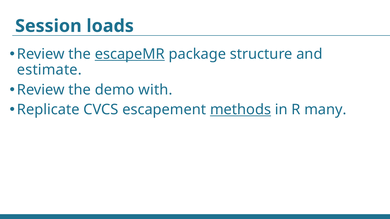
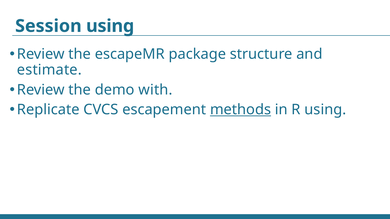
Session loads: loads -> using (110, 26)
escapeMR underline: present -> none (130, 54)
R many: many -> using (325, 110)
